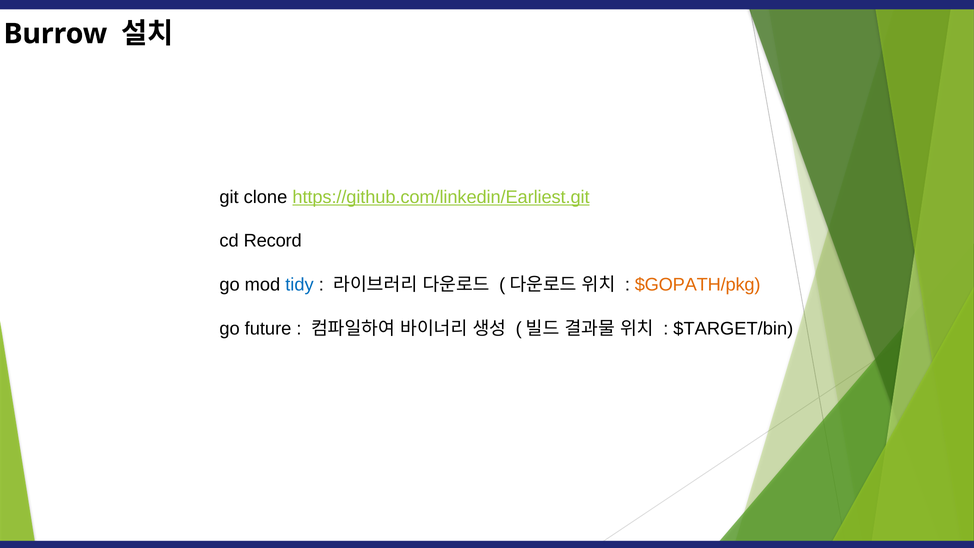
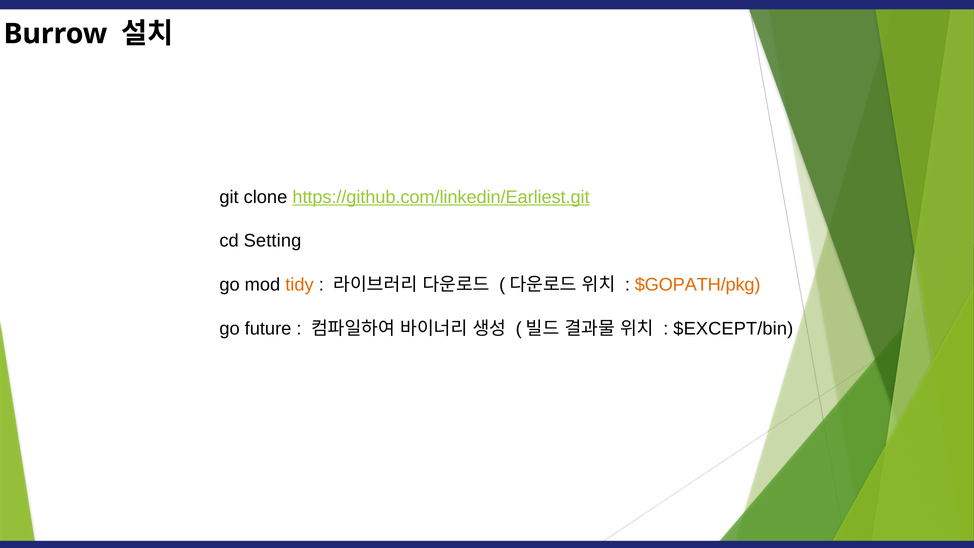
Record: Record -> Setting (273, 241)
tidy colour: blue -> orange (299, 285)
$TARGET/bin: $TARGET/bin -> $EXCEPT/bin (733, 328)
